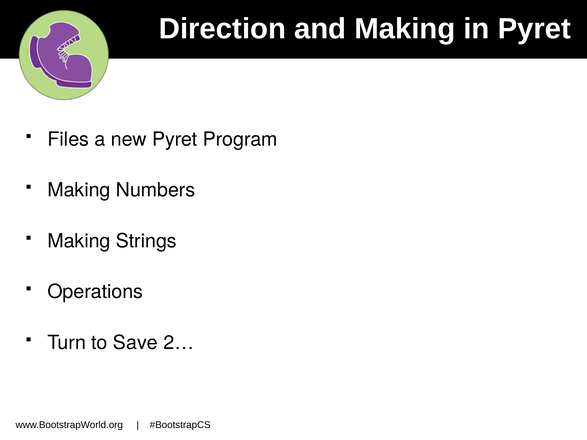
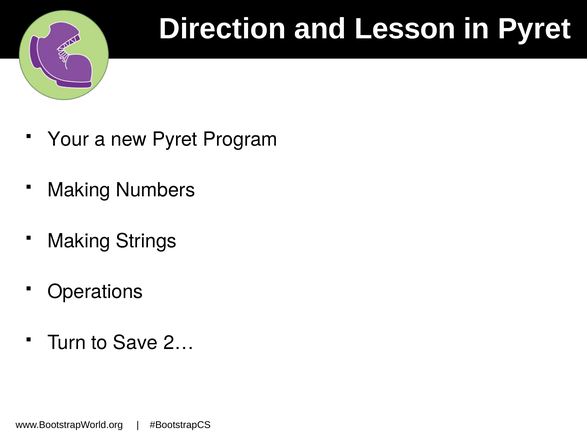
and Making: Making -> Lesson (405, 29)
Files: Files -> Your (68, 139)
